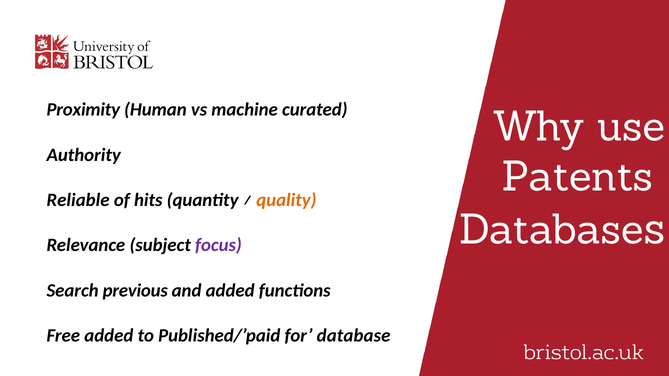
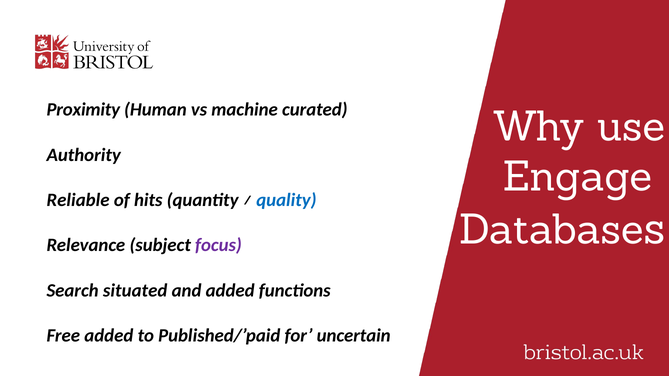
Patents: Patents -> Engage (577, 177)
quality colour: orange -> blue (286, 200)
previous: previous -> situated (135, 291)
for database: database -> uncertain (354, 336)
